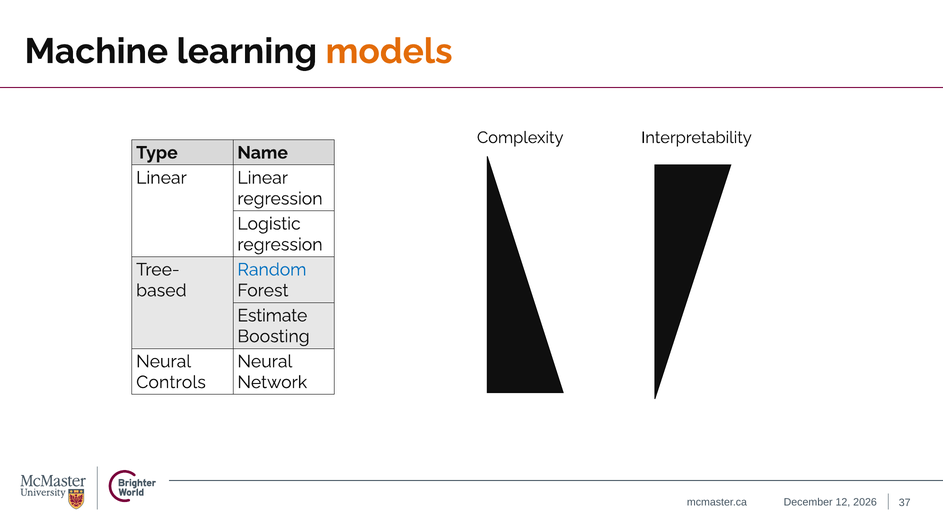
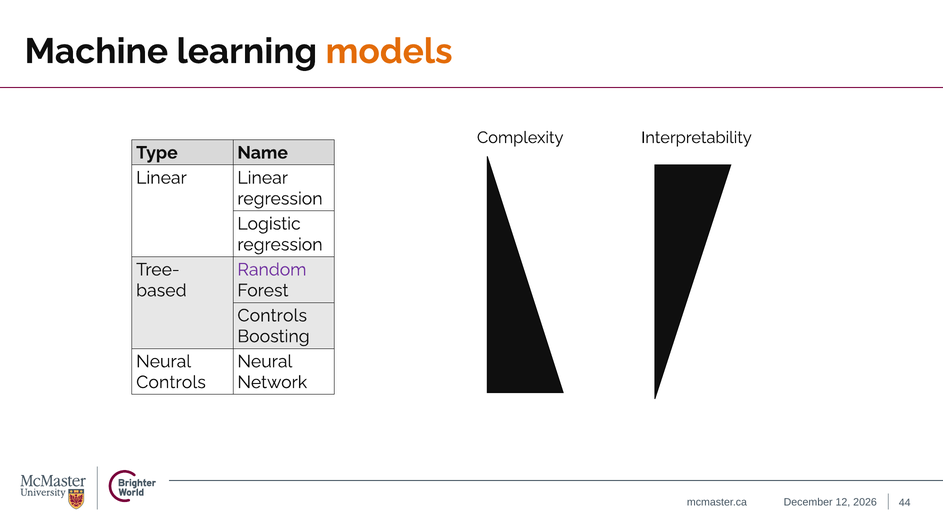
Random colour: blue -> purple (272, 269)
Estimate: Estimate -> Controls (272, 315)
37: 37 -> 44 (905, 502)
